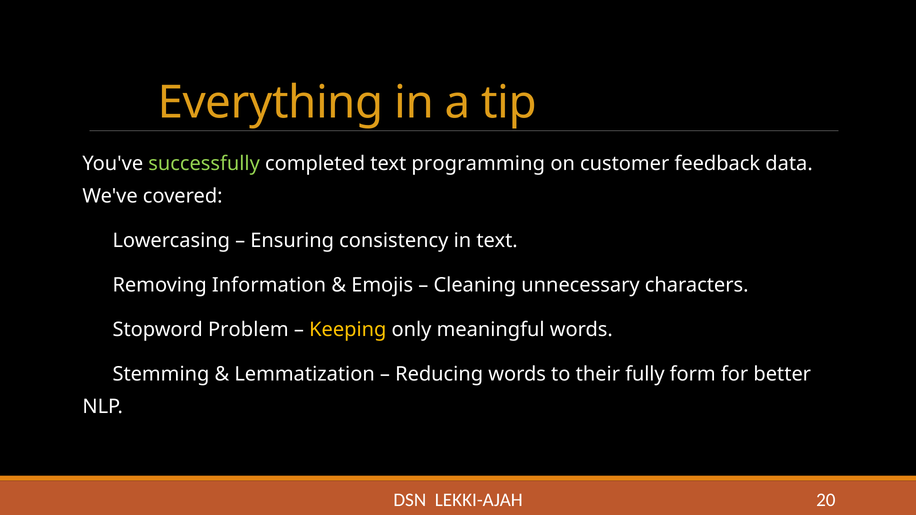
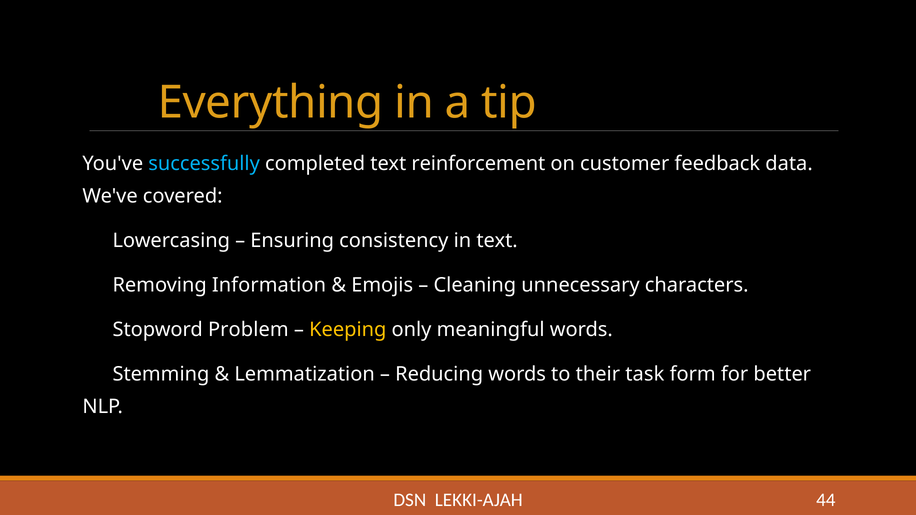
successfully colour: light green -> light blue (204, 164)
programming: programming -> reinforcement (478, 164)
fully: fully -> task (645, 374)
20: 20 -> 44 (826, 500)
